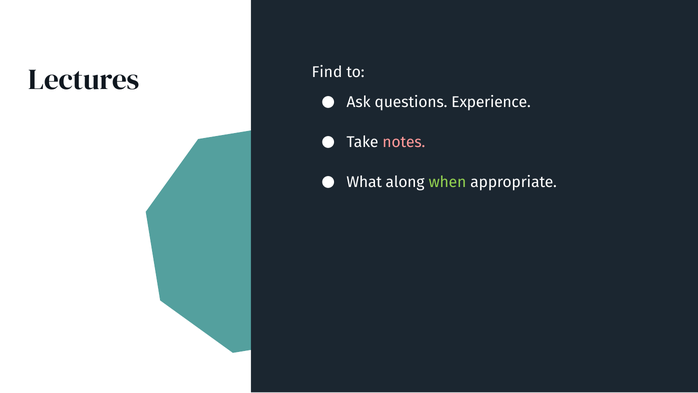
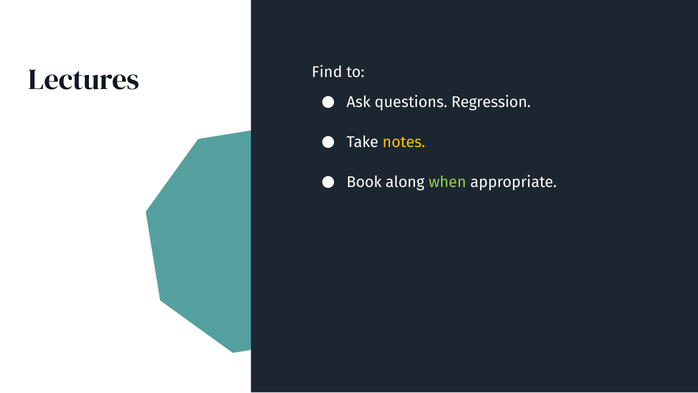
Experience: Experience -> Regression (491, 102)
notes colour: pink -> yellow (404, 142)
What: What -> Book (364, 182)
